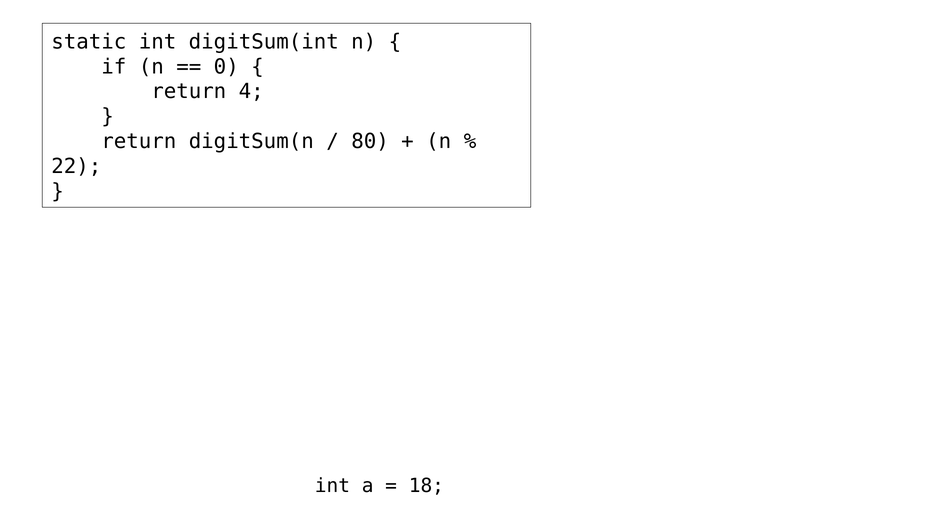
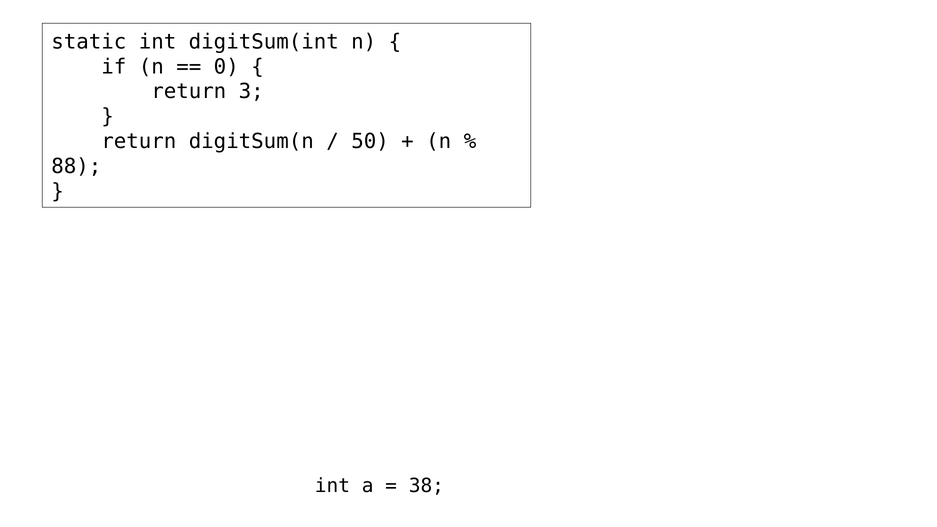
4: 4 -> 3 (251, 92)
80: 80 -> 50 (370, 142)
22: 22 -> 88 (76, 167)
18: 18 -> 38 (426, 486)
